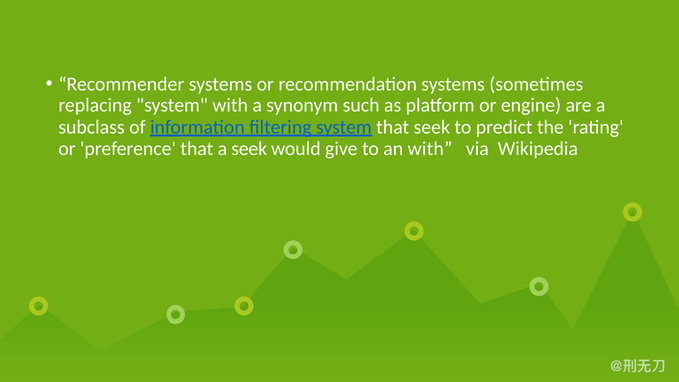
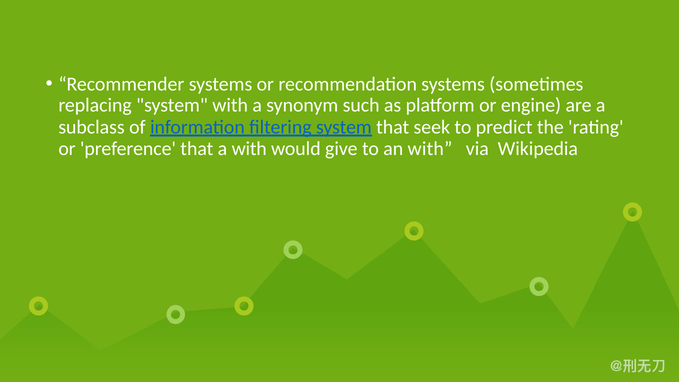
a seek: seek -> with (249, 149)
